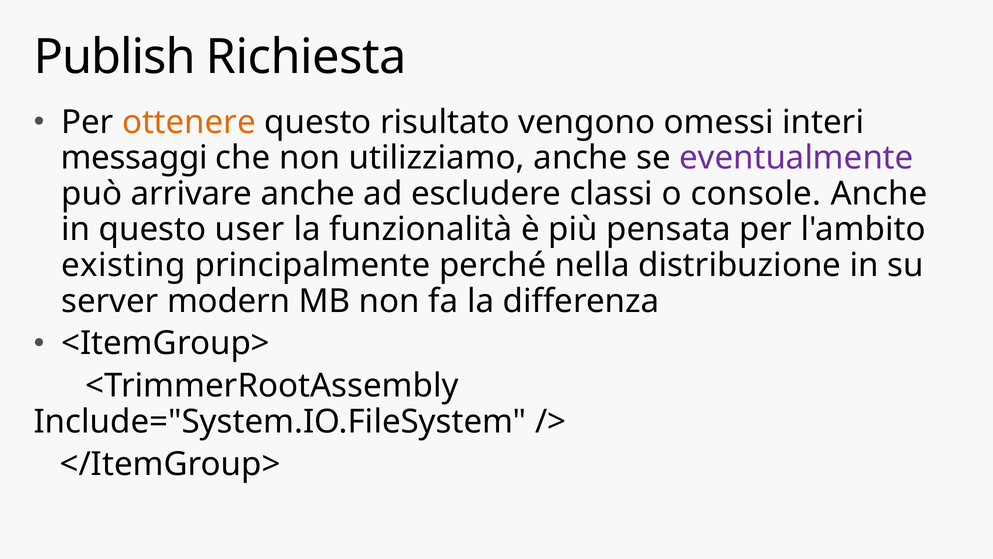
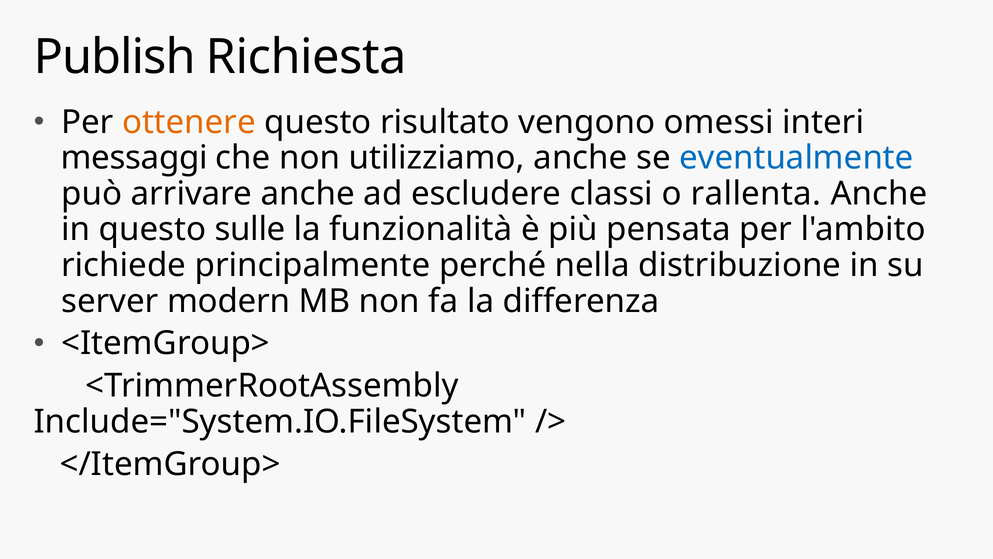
eventualmente colour: purple -> blue (796, 158)
console: console -> rallenta (756, 194)
user: user -> sulle (250, 229)
existing: existing -> richiede (124, 265)
